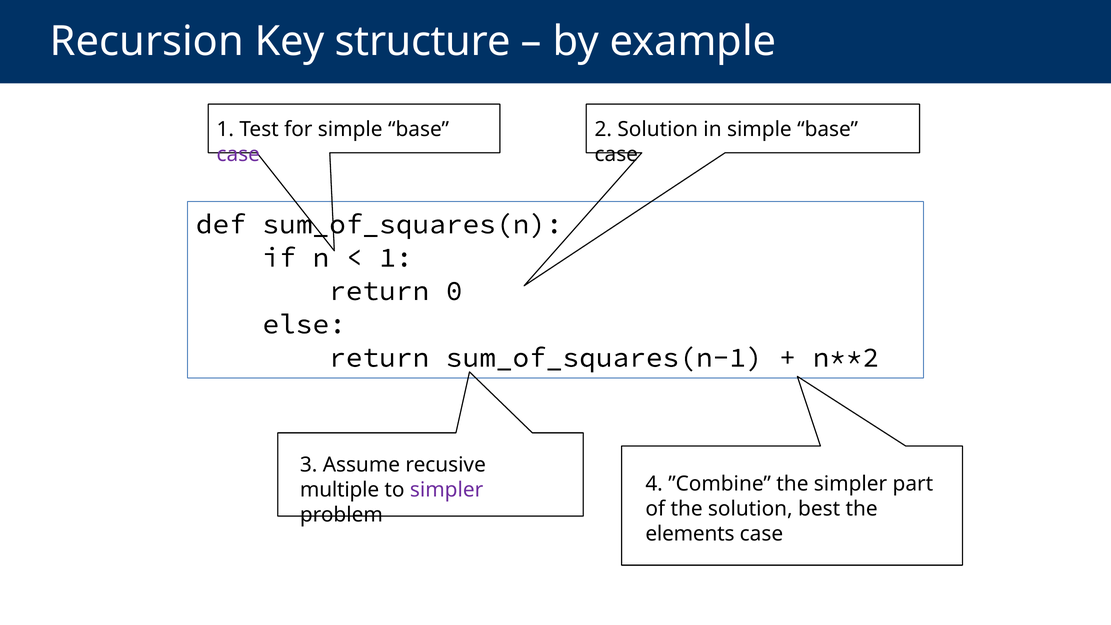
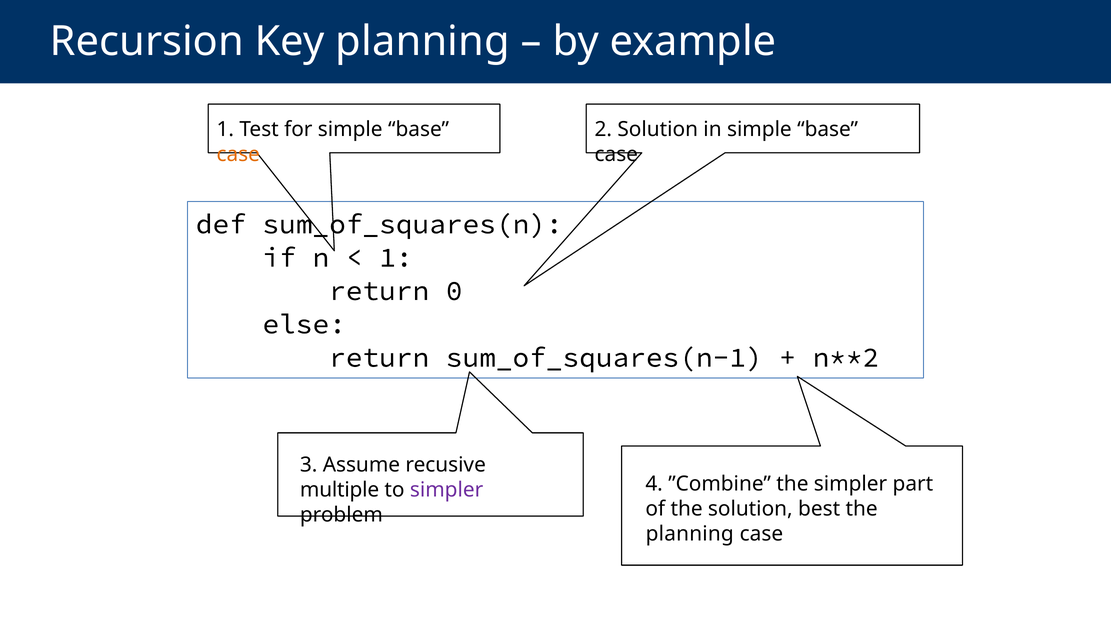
Key structure: structure -> planning (423, 41)
case colour: purple -> orange (238, 154)
elements: elements -> planning (690, 534)
